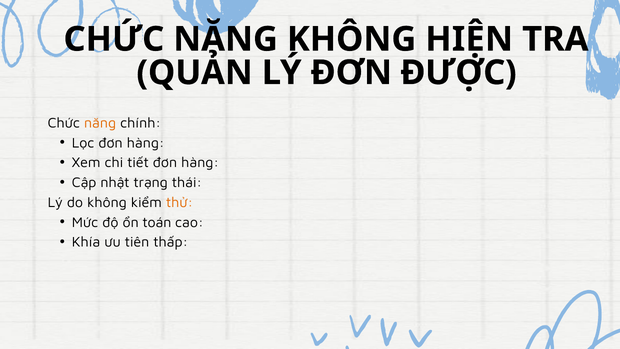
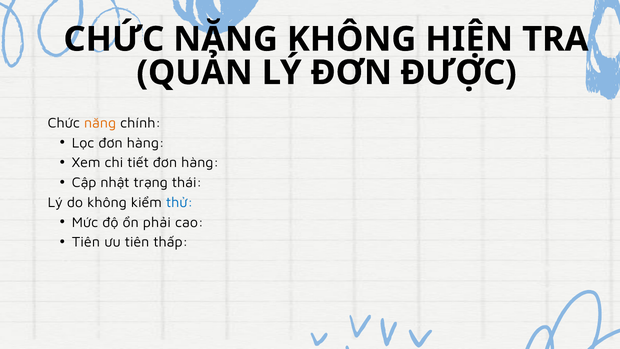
thử colour: orange -> blue (180, 202)
toán: toán -> phải (157, 222)
Khía: Khía -> Tiên (86, 242)
